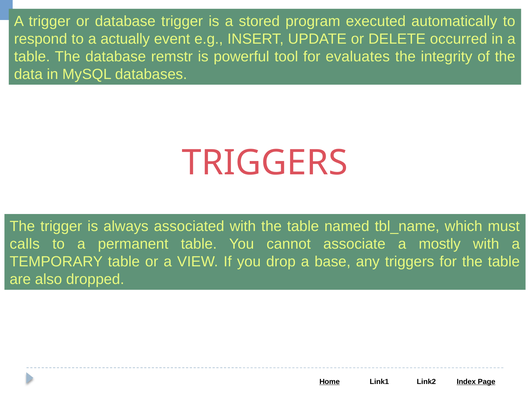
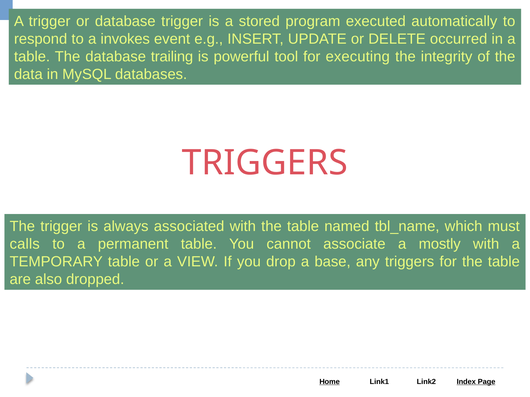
actually: actually -> invokes (125, 39)
remstr: remstr -> trailing (172, 57)
evaluates: evaluates -> executing (358, 57)
